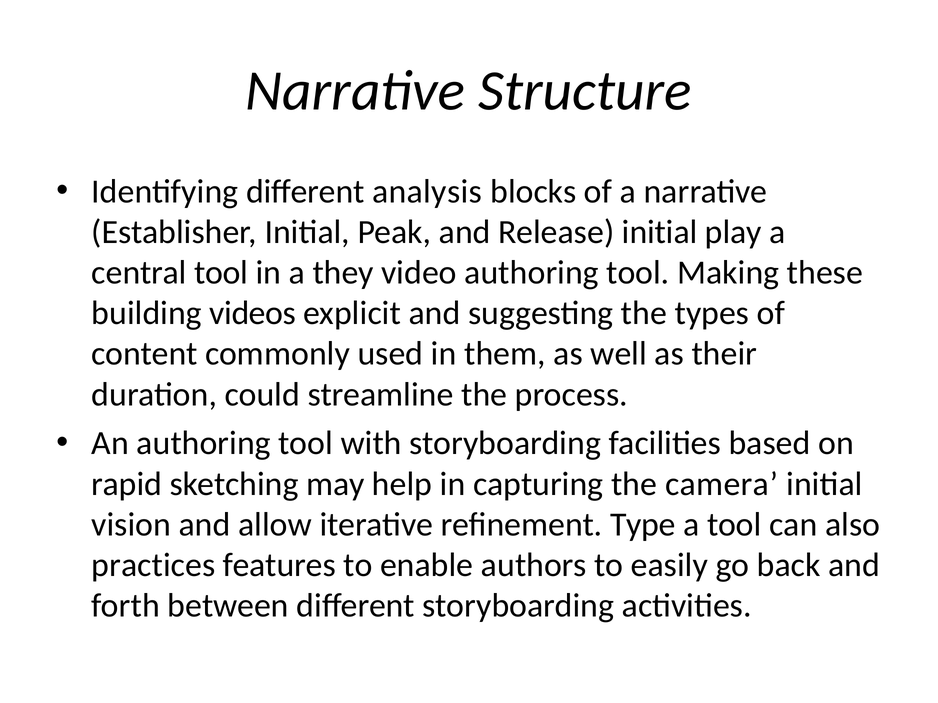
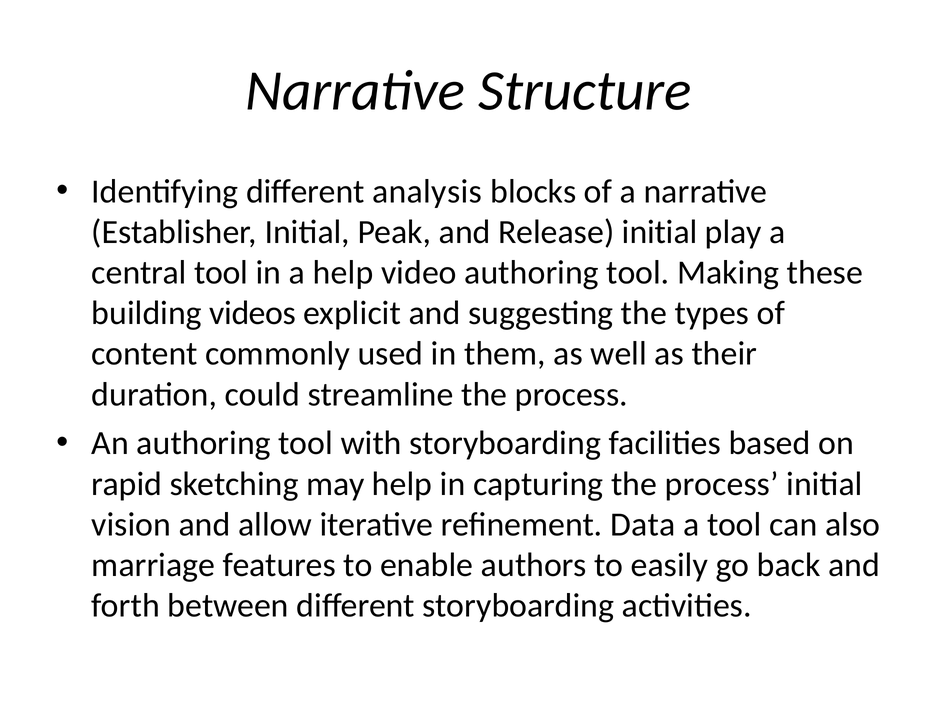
a they: they -> help (343, 273)
capturing the camera: camera -> process (722, 484)
Type: Type -> Data (643, 525)
practices: practices -> marriage (153, 565)
